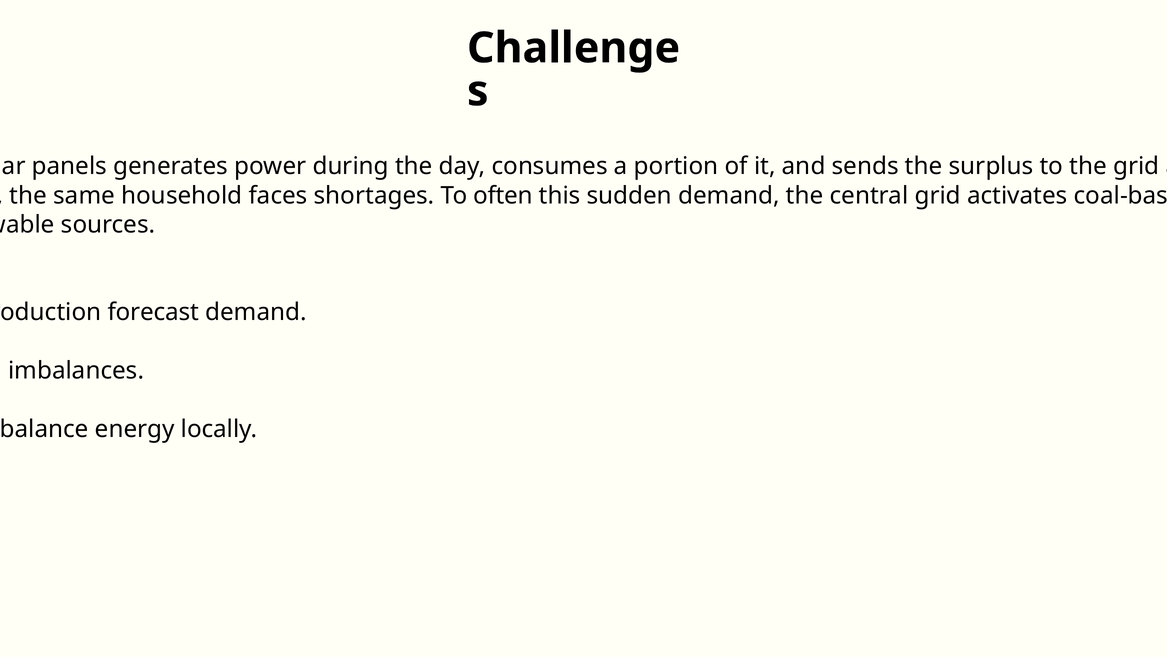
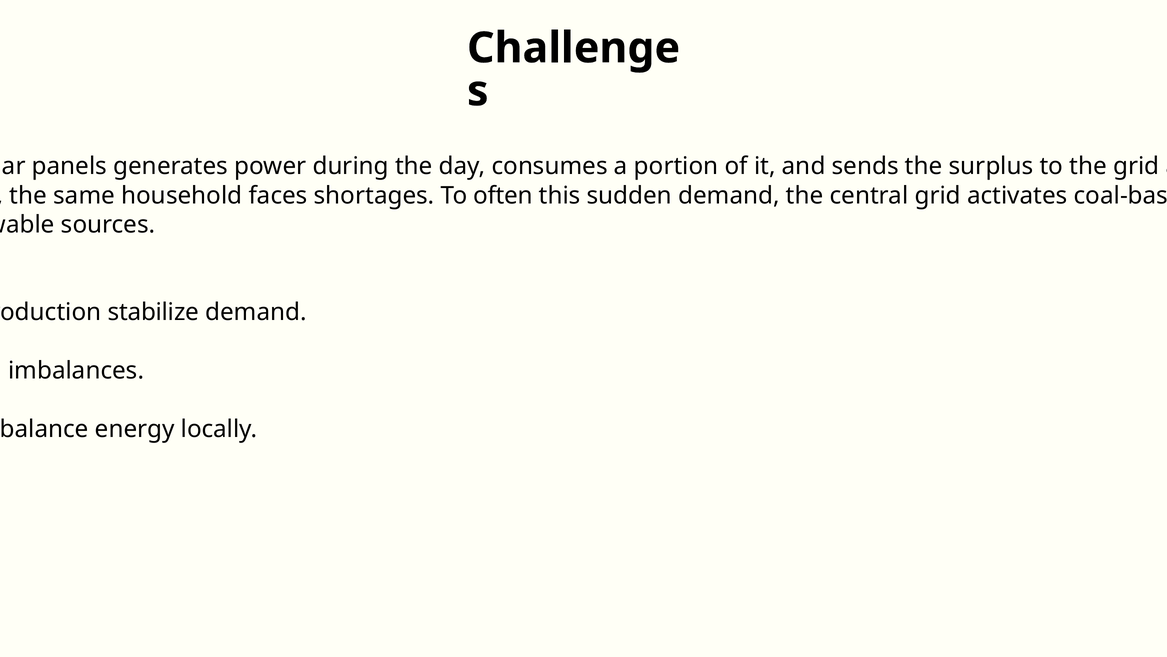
forecast: forecast -> stabilize (153, 312)
